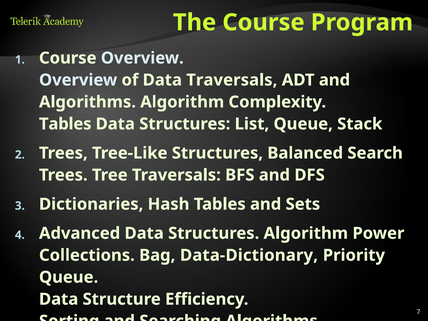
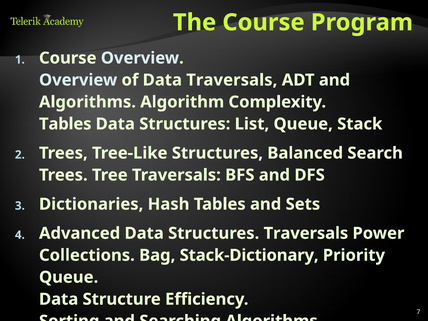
Structures Algorithm: Algorithm -> Traversals (306, 233)
Data-Dictionary: Data-Dictionary -> Stack-Dictionary (249, 255)
